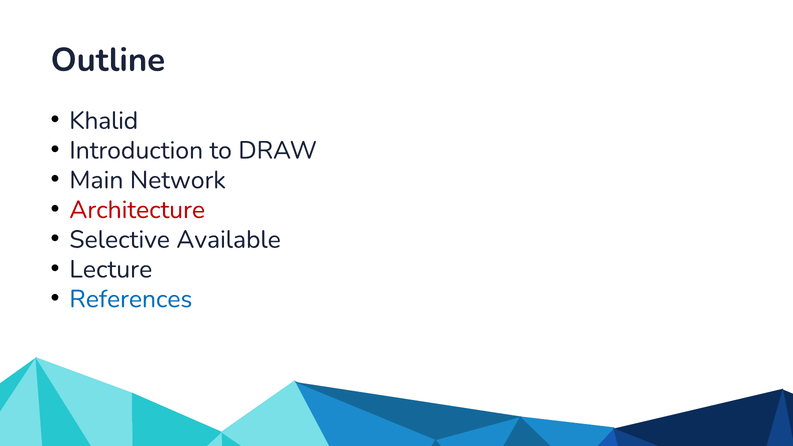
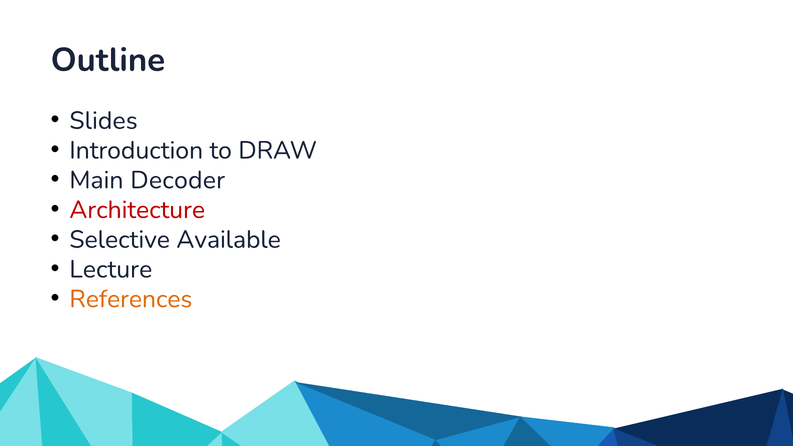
Khalid: Khalid -> Slides (103, 121)
Network: Network -> Decoder (178, 180)
References colour: blue -> orange (131, 299)
